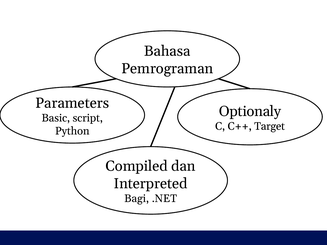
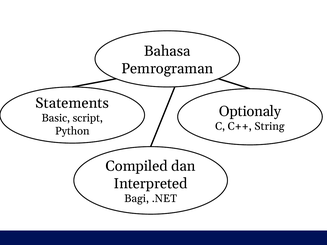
Parameters: Parameters -> Statements (72, 103)
Target: Target -> String (269, 126)
